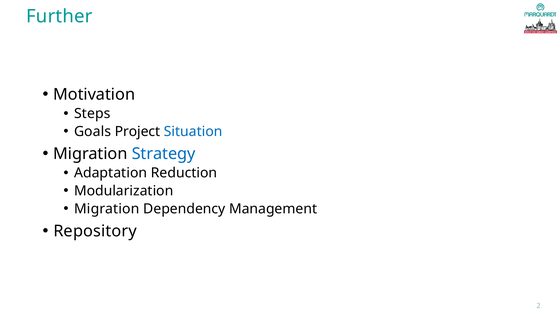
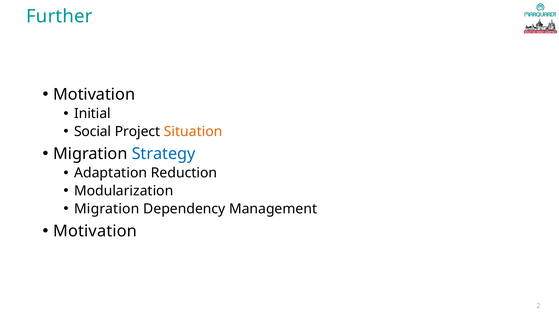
Steps: Steps -> Initial (92, 114)
Goals: Goals -> Social (93, 132)
Situation colour: blue -> orange (193, 132)
Repository: Repository -> Motivation (95, 231)
